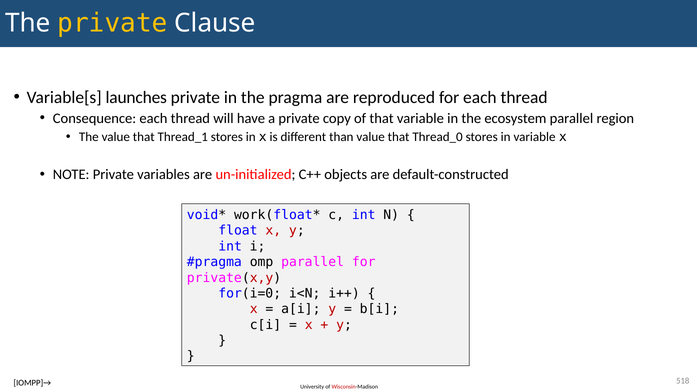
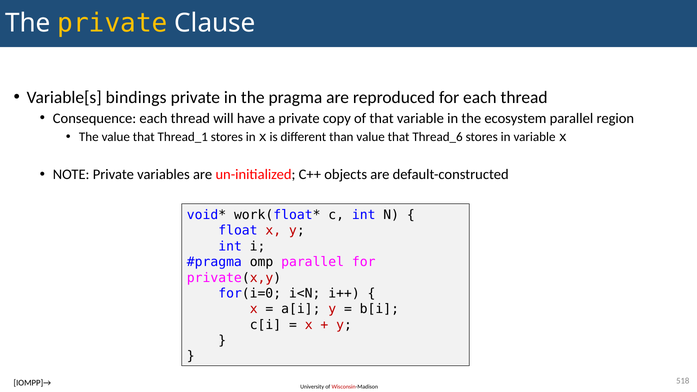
launches: launches -> bindings (136, 97)
Thread_0: Thread_0 -> Thread_6 (438, 137)
